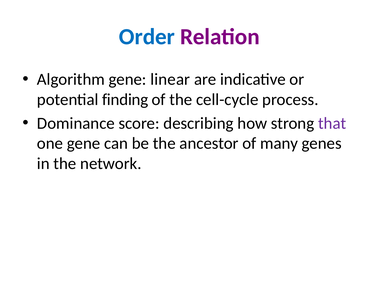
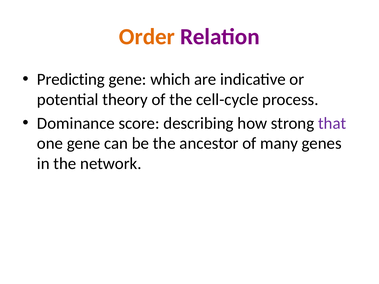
Order colour: blue -> orange (147, 37)
Algorithm: Algorithm -> Predicting (71, 80)
linear: linear -> which (170, 80)
finding: finding -> theory (125, 100)
